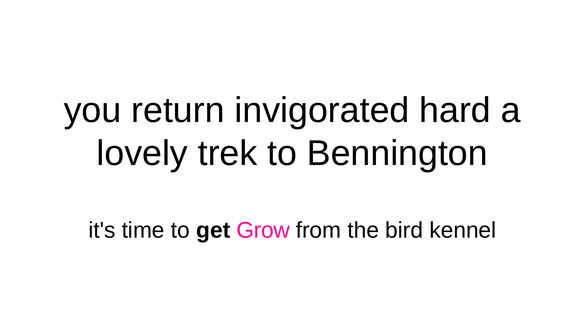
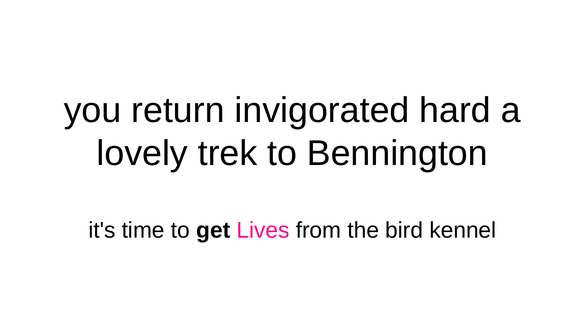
Grow: Grow -> Lives (263, 230)
